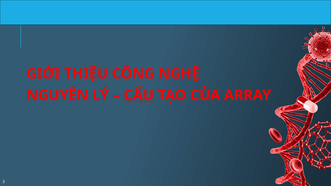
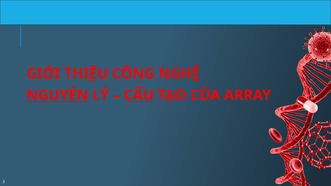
NGUYÊN underline: none -> present (57, 95)
